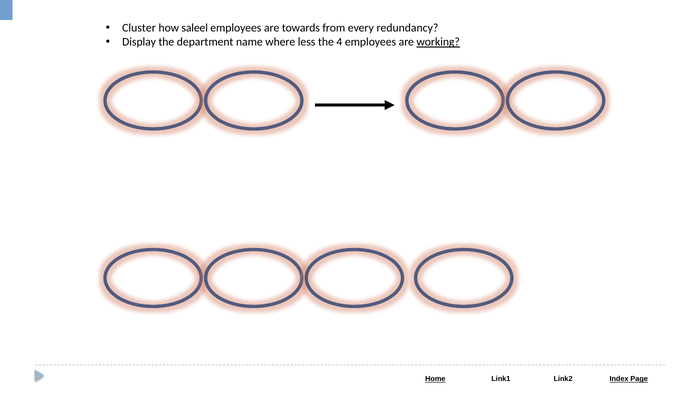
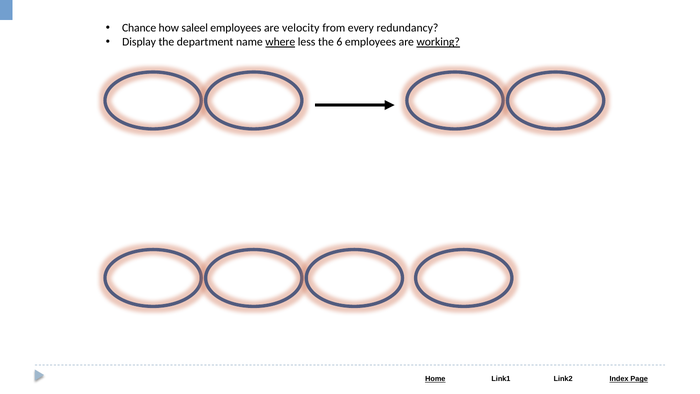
Cluster: Cluster -> Chance (139, 28)
towards: towards -> velocity (301, 28)
where underline: none -> present (280, 42)
4: 4 -> 6 (339, 42)
